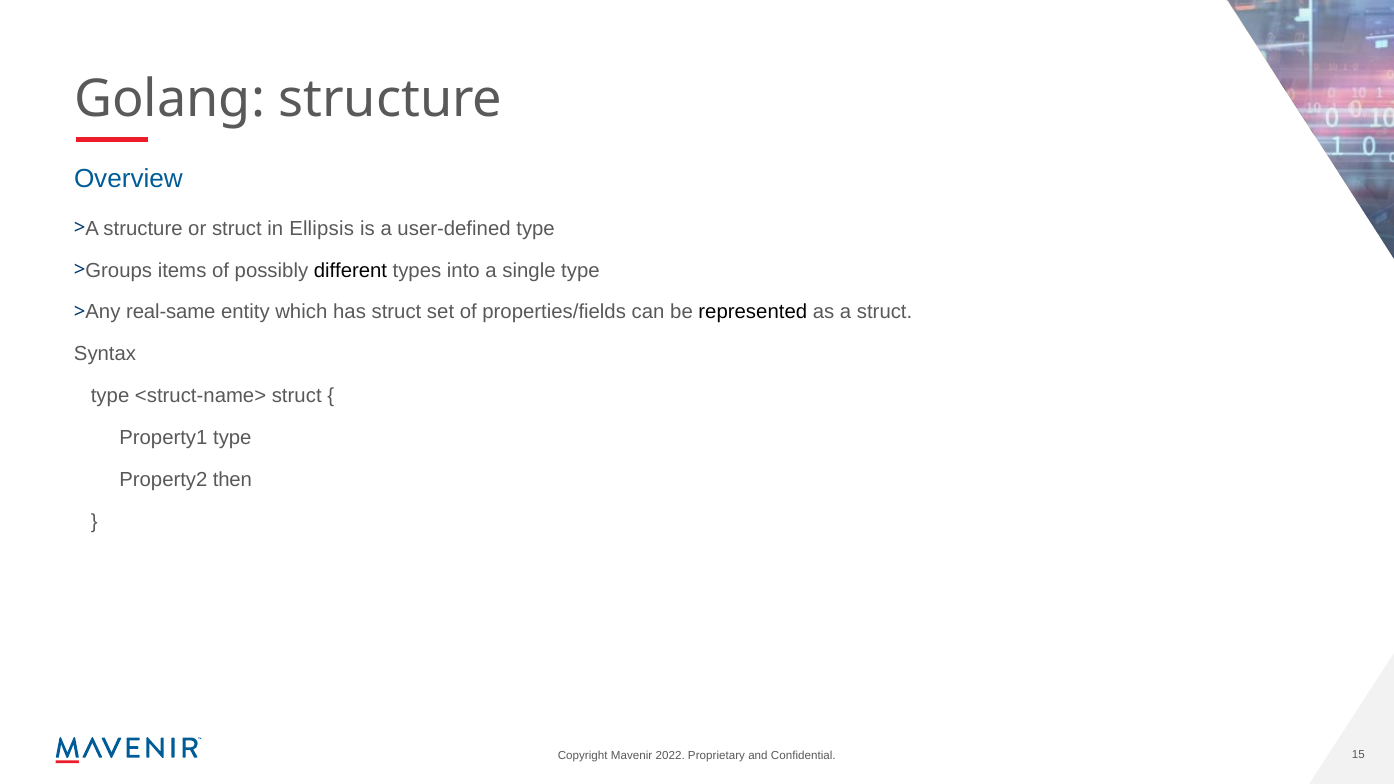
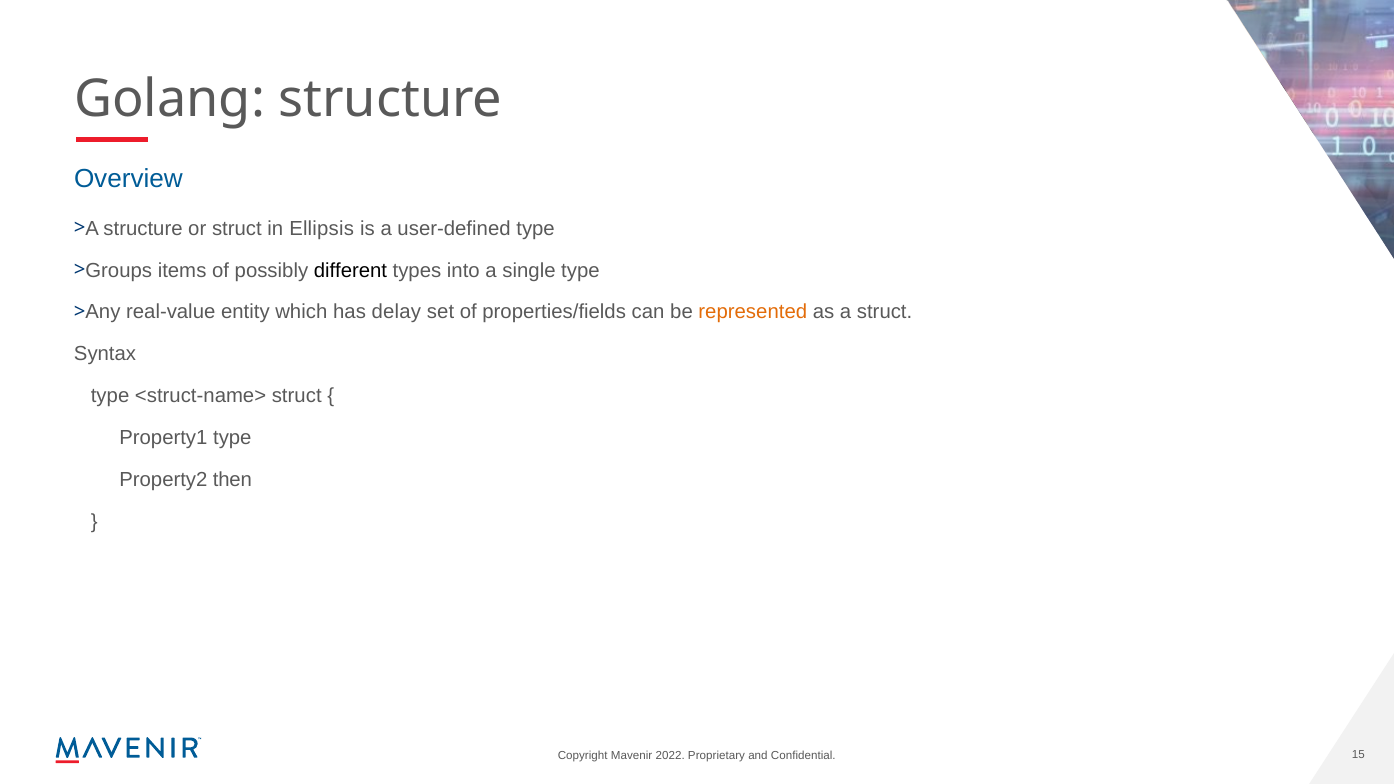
real-same: real-same -> real-value (171, 312)
has struct: struct -> delay (396, 312)
represented colour: black -> orange (753, 312)
